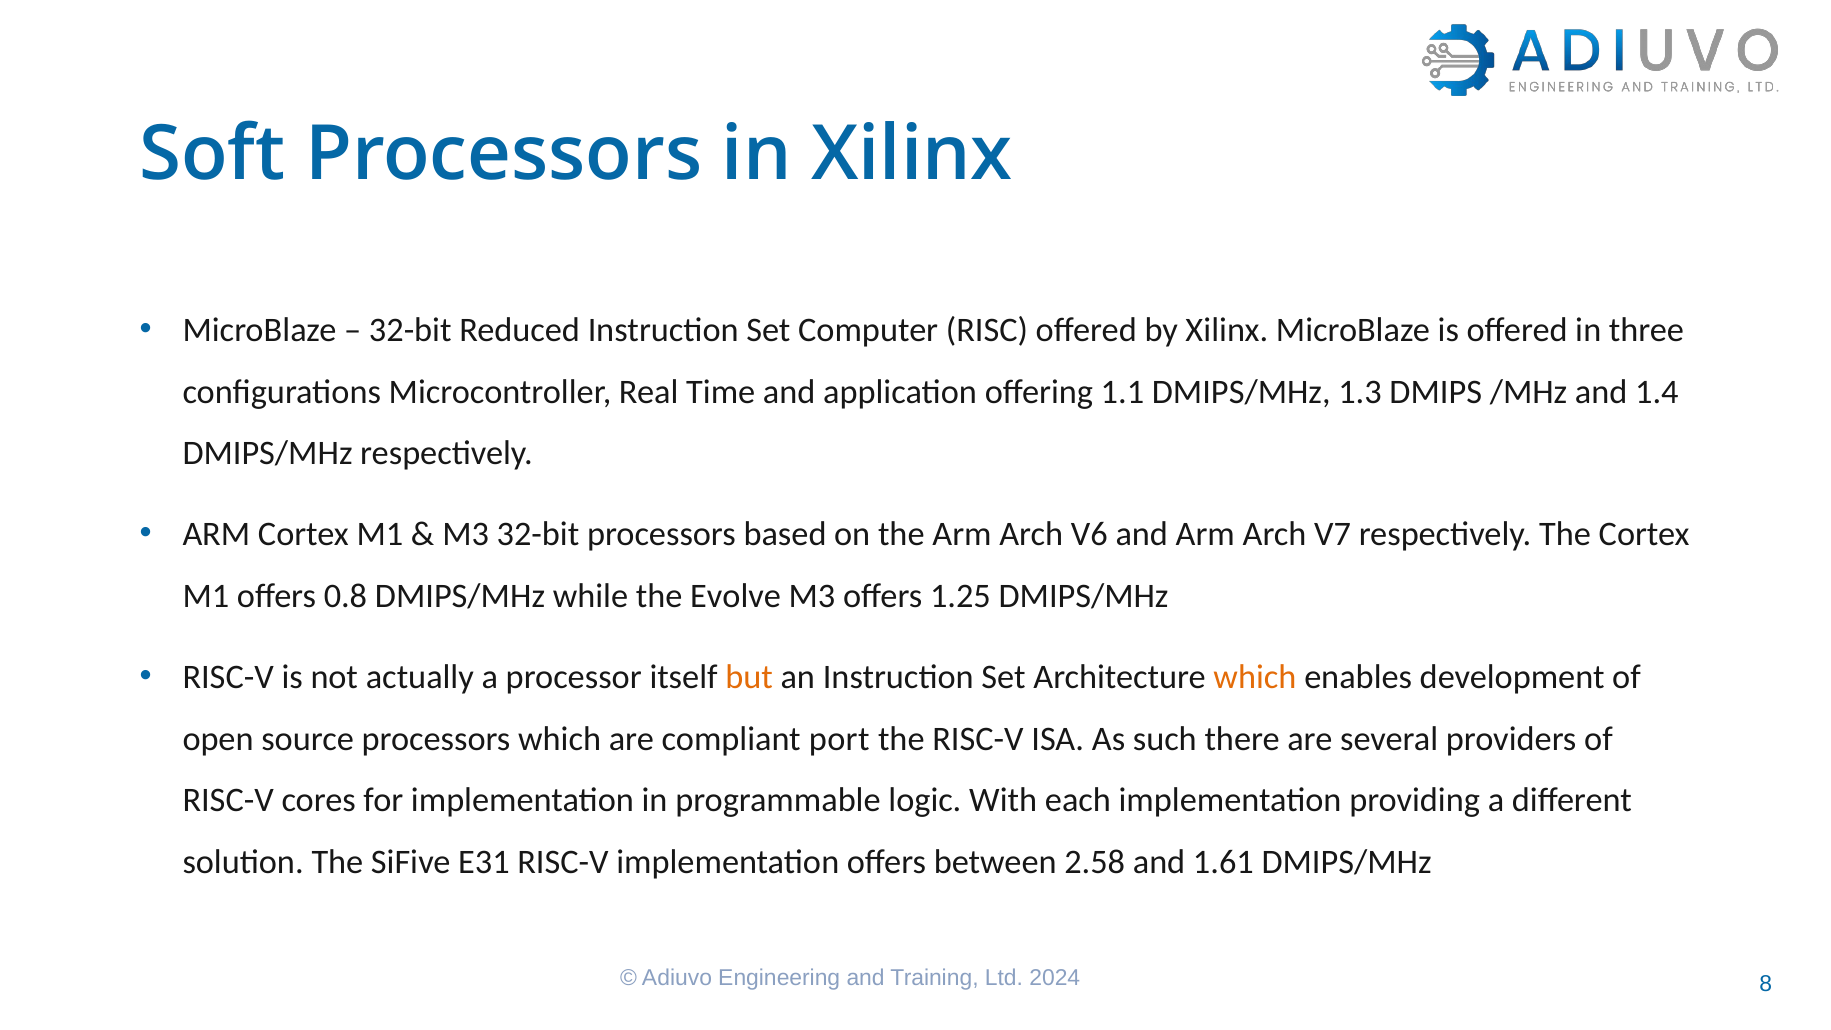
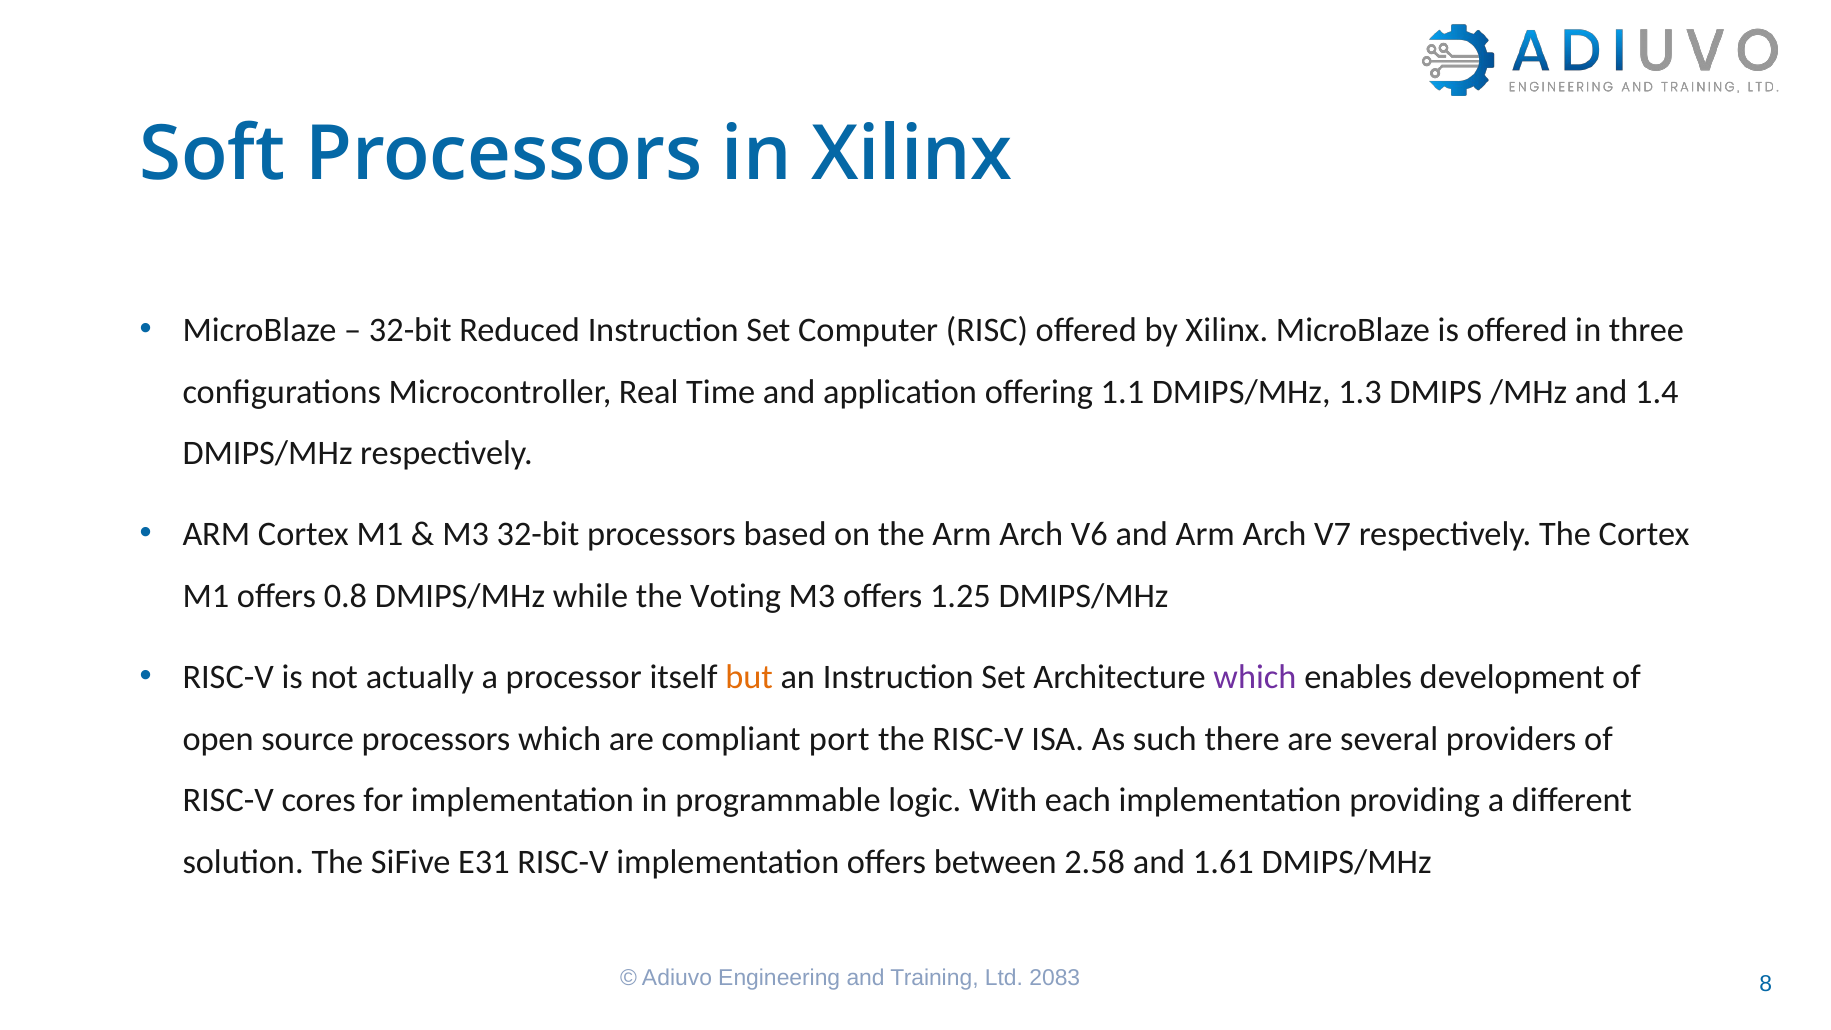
Evolve: Evolve -> Voting (736, 596)
which colour: orange -> purple (1255, 677)
2024: 2024 -> 2083 (1055, 978)
